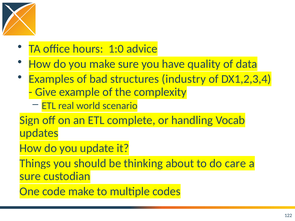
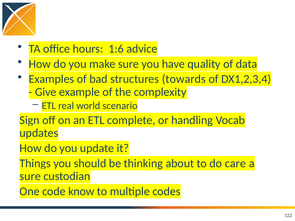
1:0: 1:0 -> 1:6 (116, 49)
industry: industry -> towards (184, 79)
code make: make -> know (81, 192)
